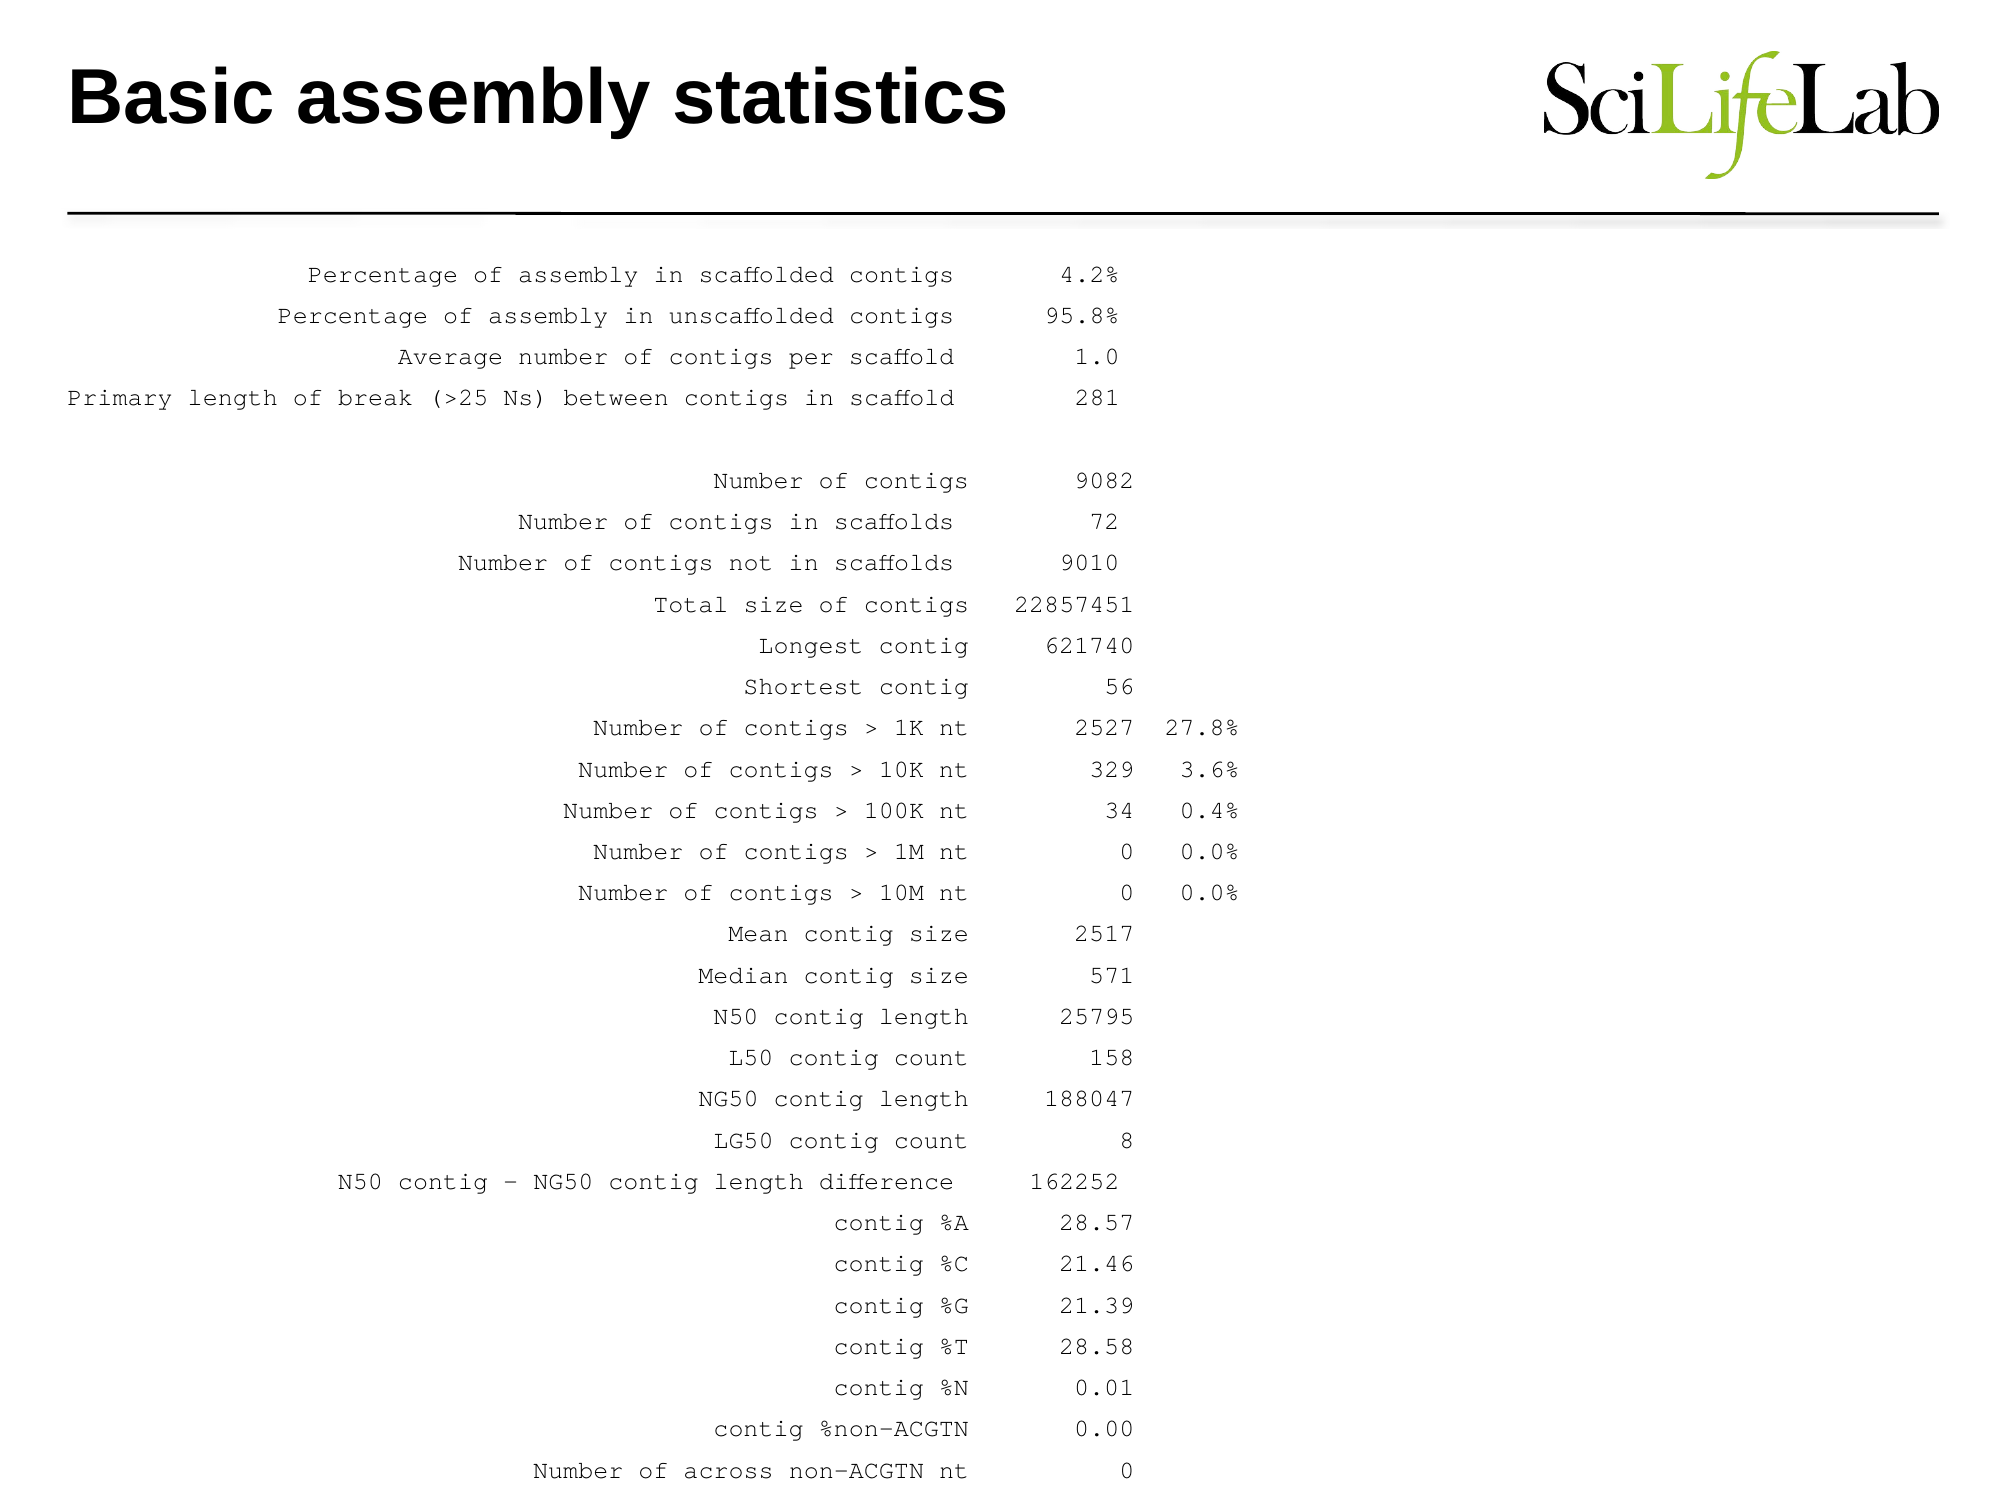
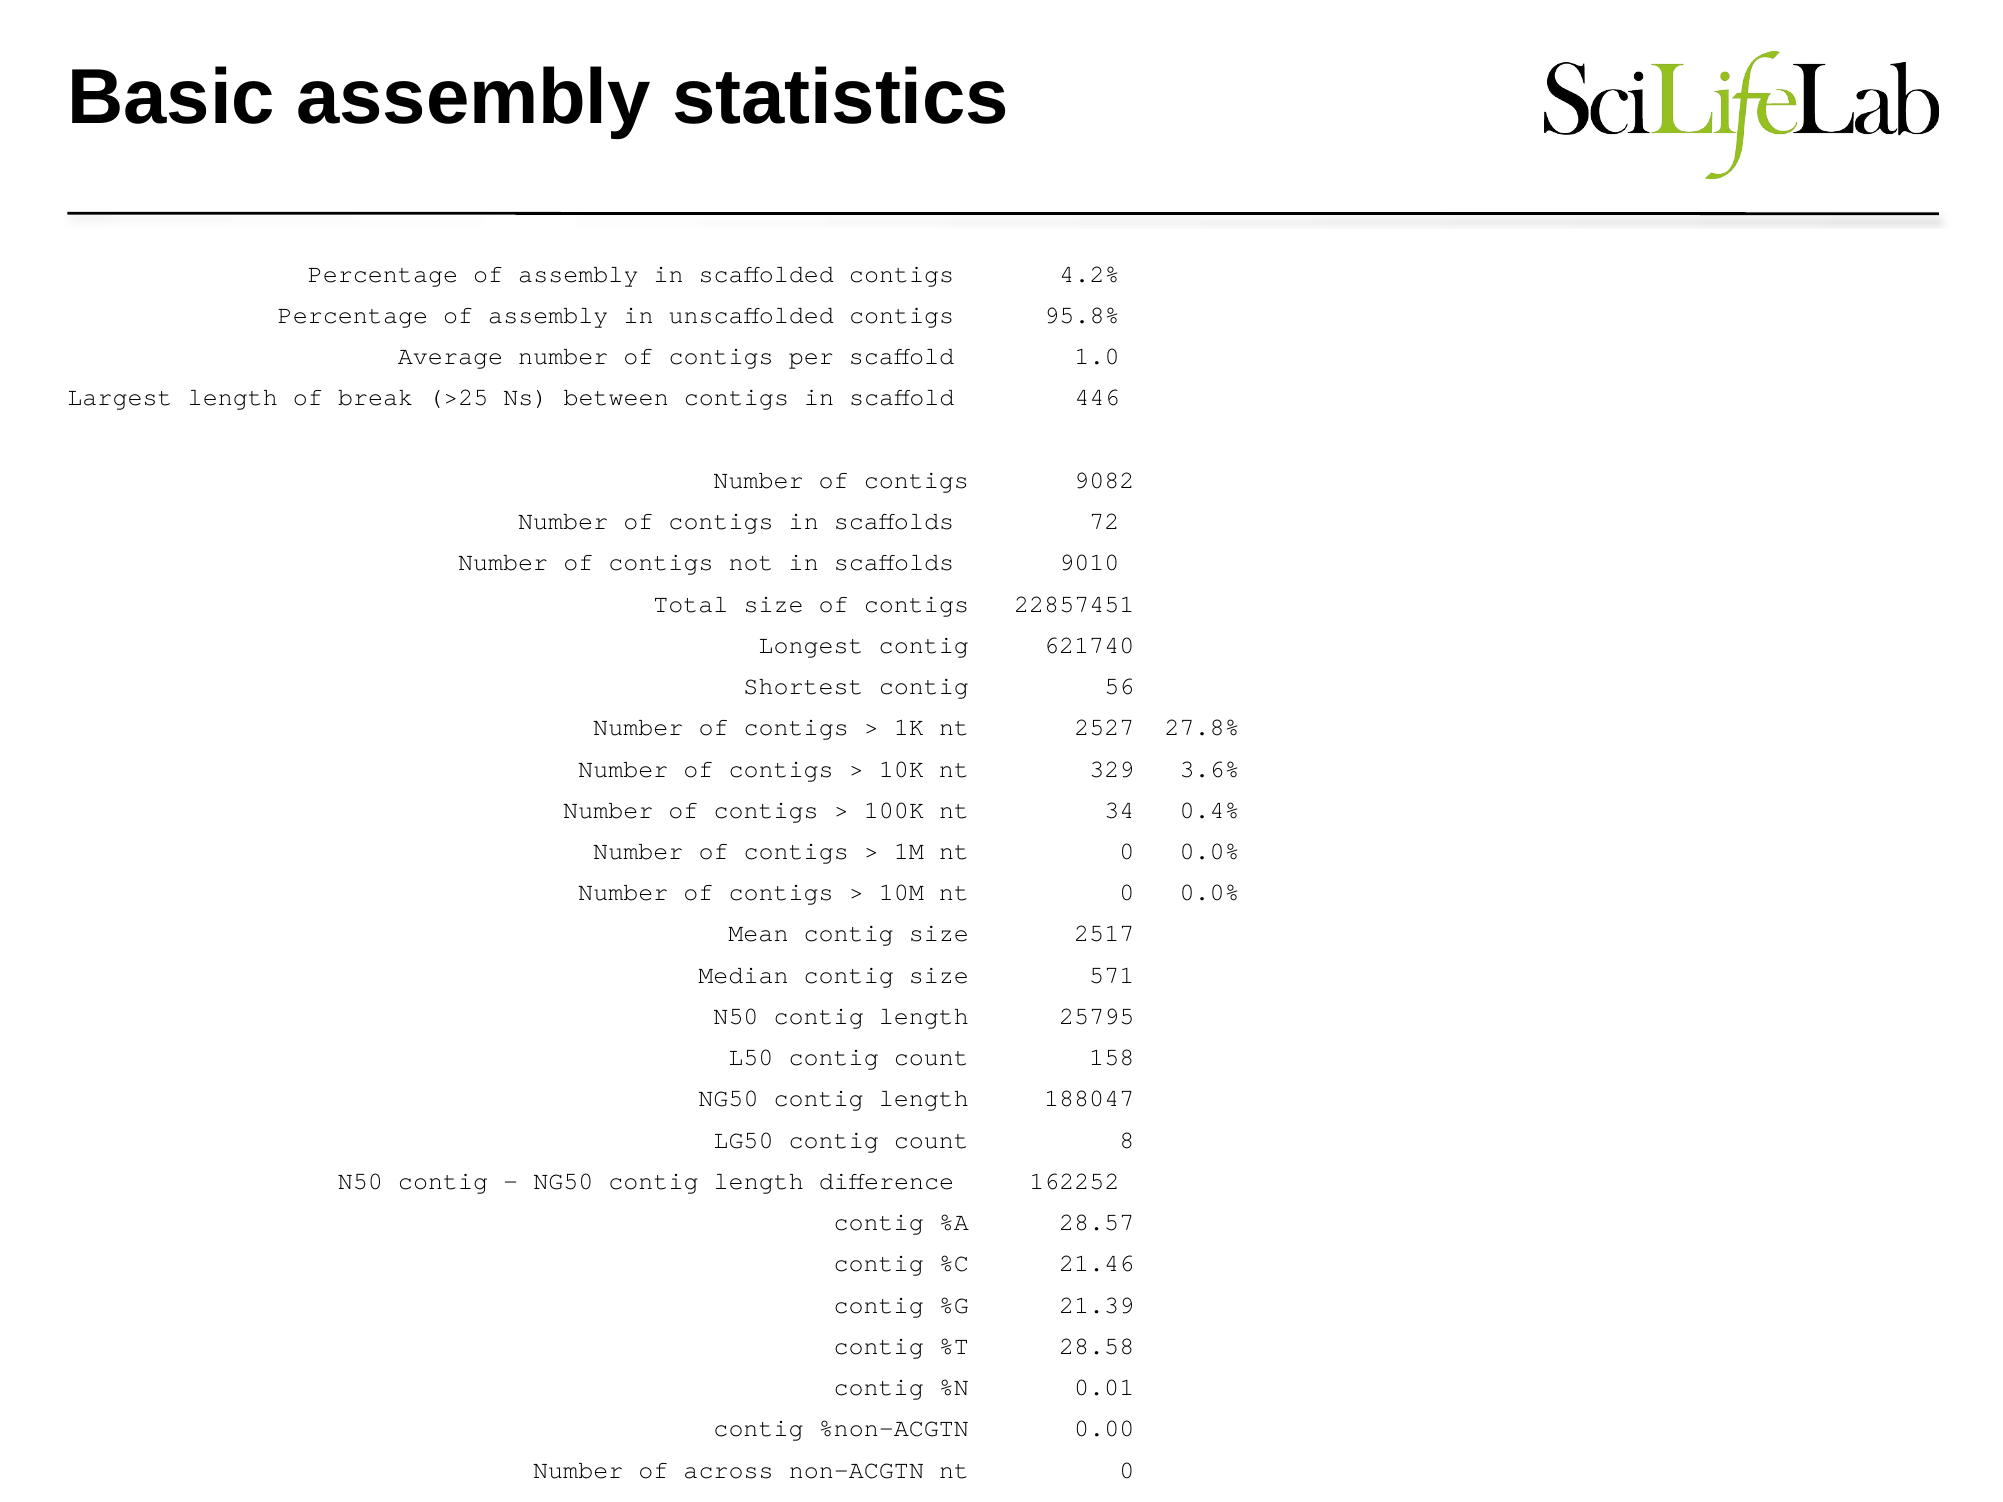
Primary: Primary -> Largest (120, 398)
281: 281 -> 446 (1097, 398)
